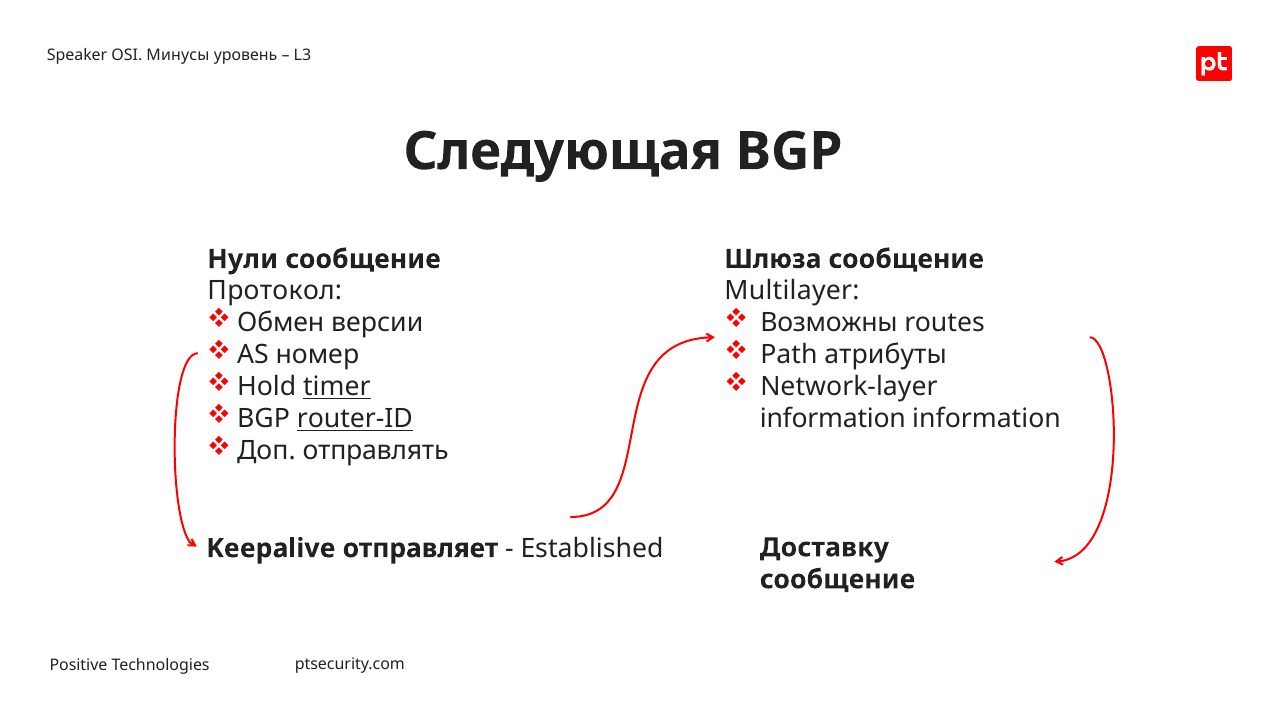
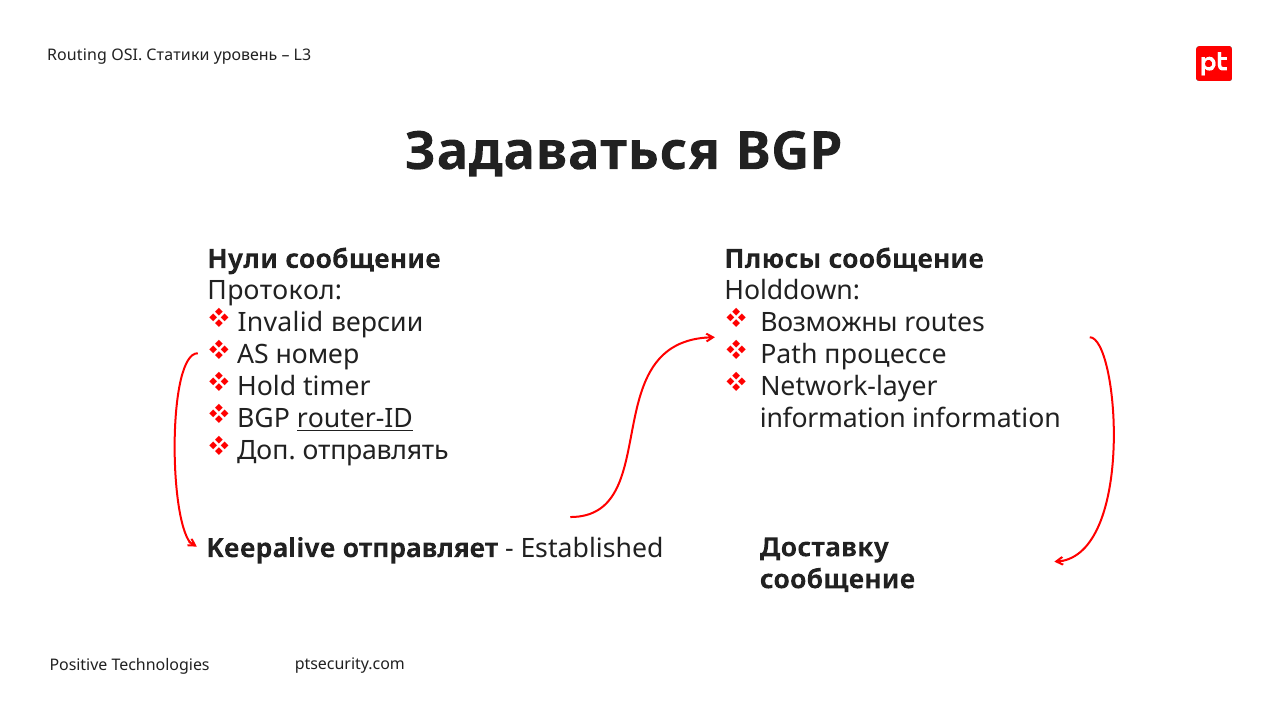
Speaker: Speaker -> Routing (77, 55)
Минусы: Минусы -> Статики (178, 55)
Следующая: Следующая -> Задаваться (562, 152)
Шлюза: Шлюза -> Плюсы (773, 259)
Multilayer: Multilayer -> Holddown (792, 291)
Обмен: Обмен -> Invalid (280, 323)
атрибуты: атрибуты -> процессе (885, 355)
timer underline: present -> none (337, 387)
